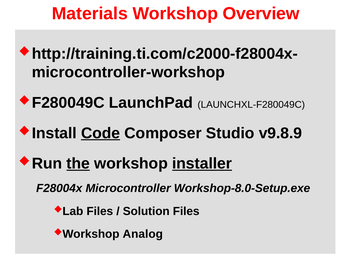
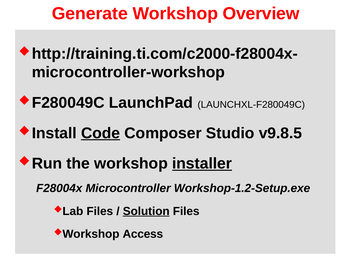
Materials: Materials -> Generate (90, 14)
v9.8.9: v9.8.9 -> v9.8.5 (280, 133)
the underline: present -> none (78, 164)
Workshop-8.0-Setup.exe: Workshop-8.0-Setup.exe -> Workshop-1.2-Setup.exe (242, 189)
Solution underline: none -> present (146, 211)
Analog: Analog -> Access (143, 234)
